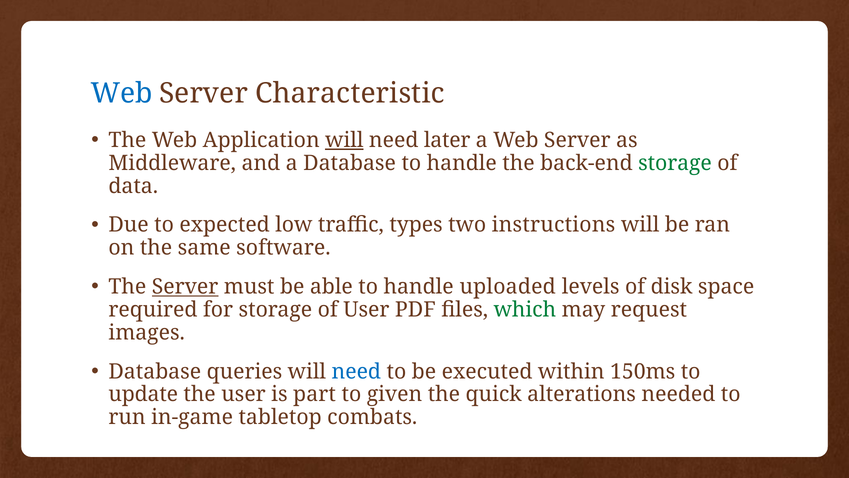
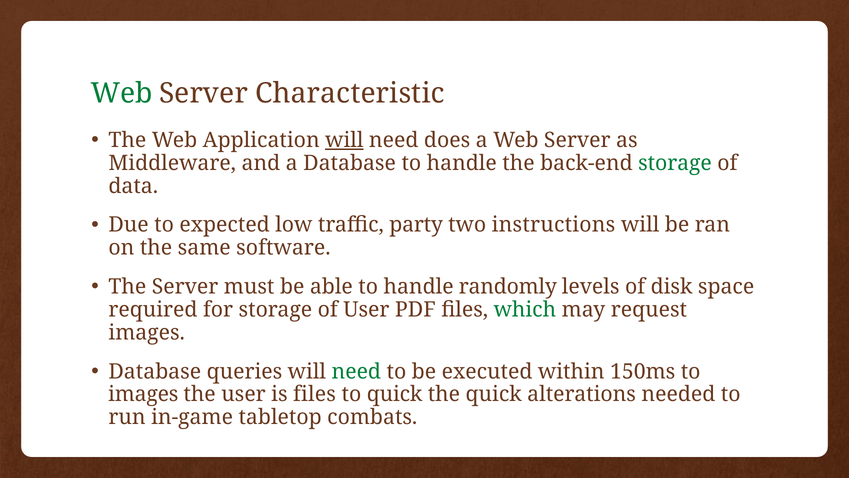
Web colour: blue -> green (122, 93)
later: later -> does (447, 140)
types: types -> party (416, 225)
Server underline: present -> none (185, 287)
uploaded: uploaded -> randomly (508, 287)
need colour: blue -> green (356, 371)
update: update -> images (143, 394)
is part: part -> files (314, 394)
to given: given -> quick (395, 394)
